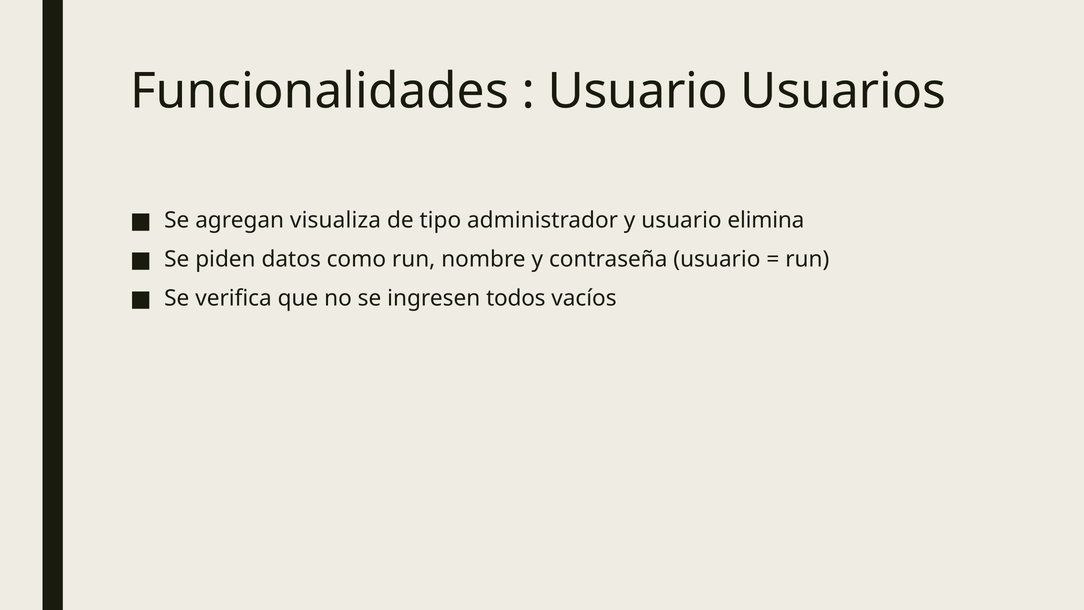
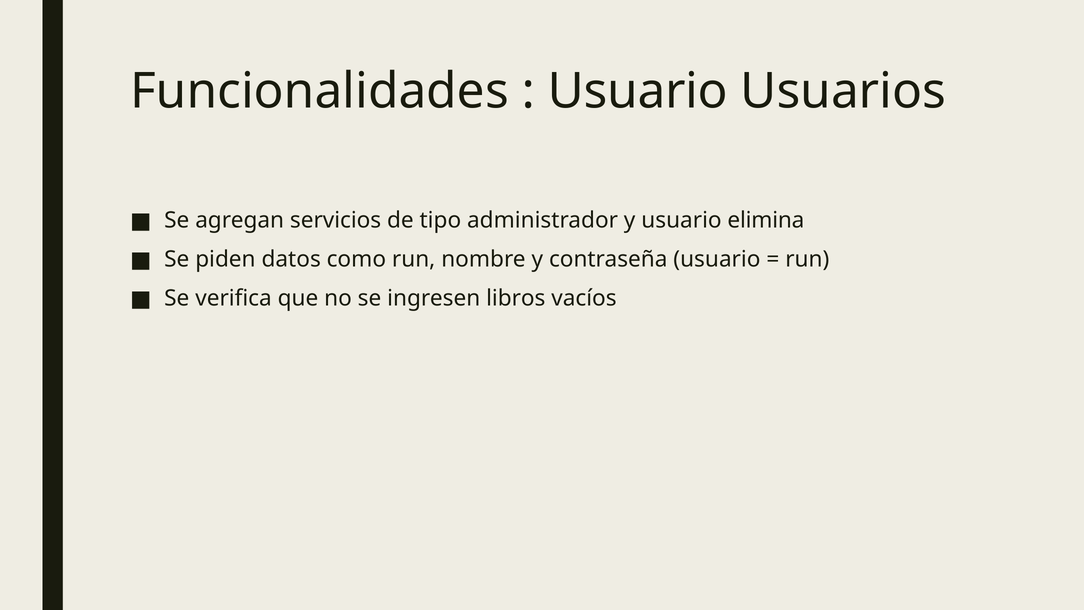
visualiza: visualiza -> servicios (336, 220)
todos: todos -> libros (516, 298)
